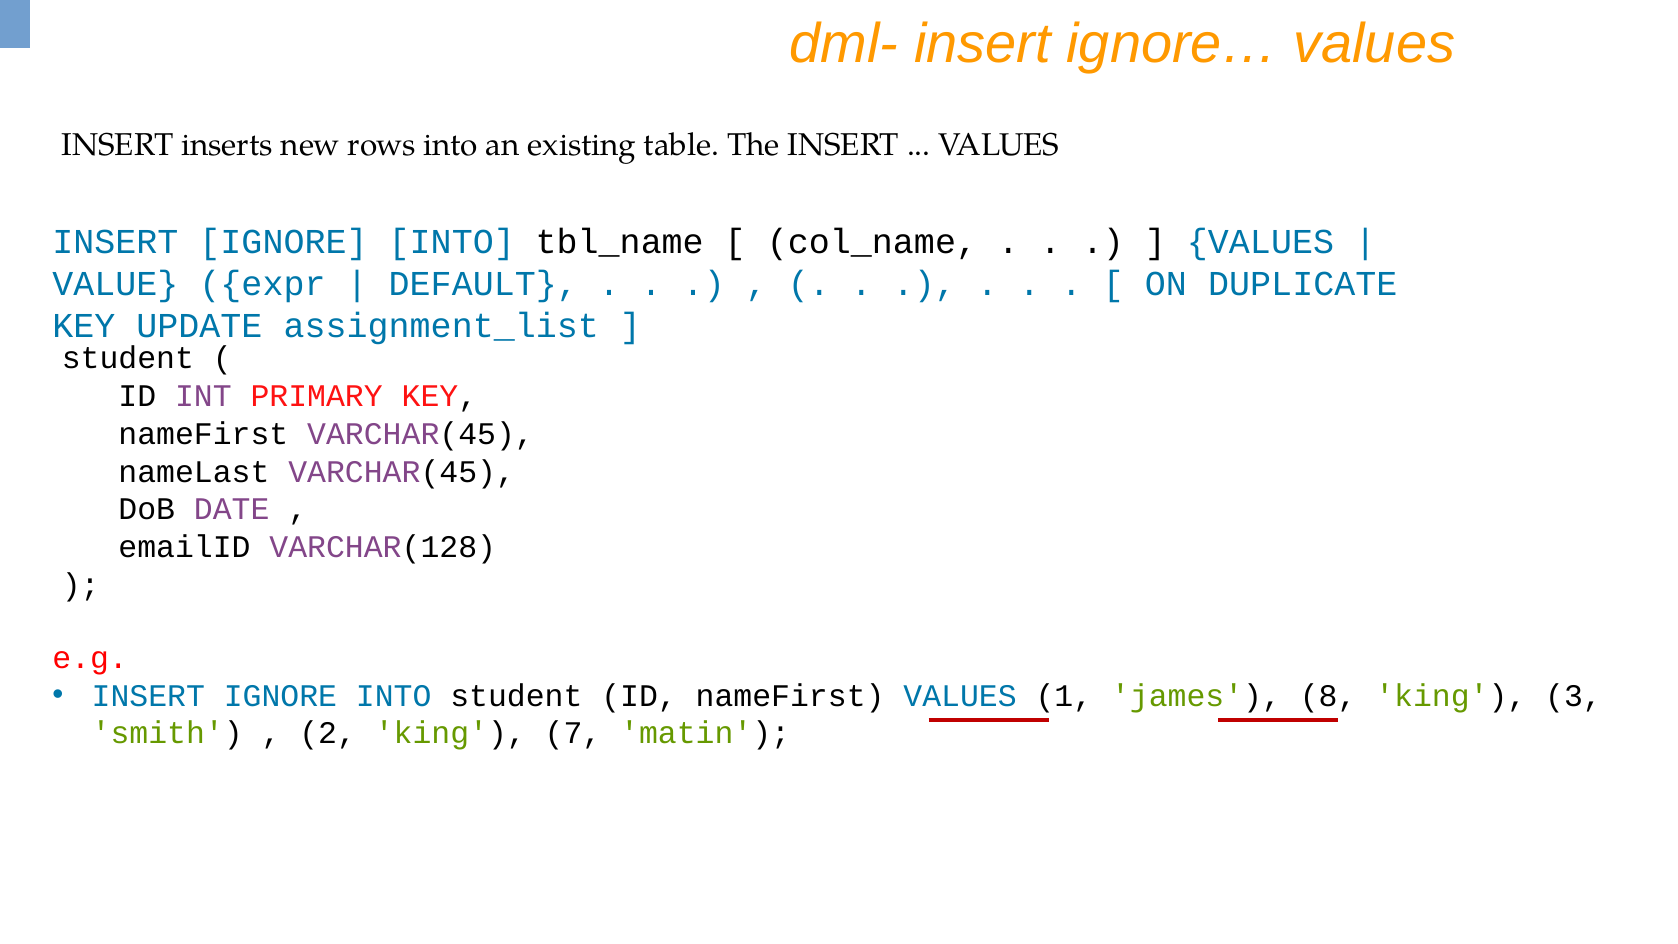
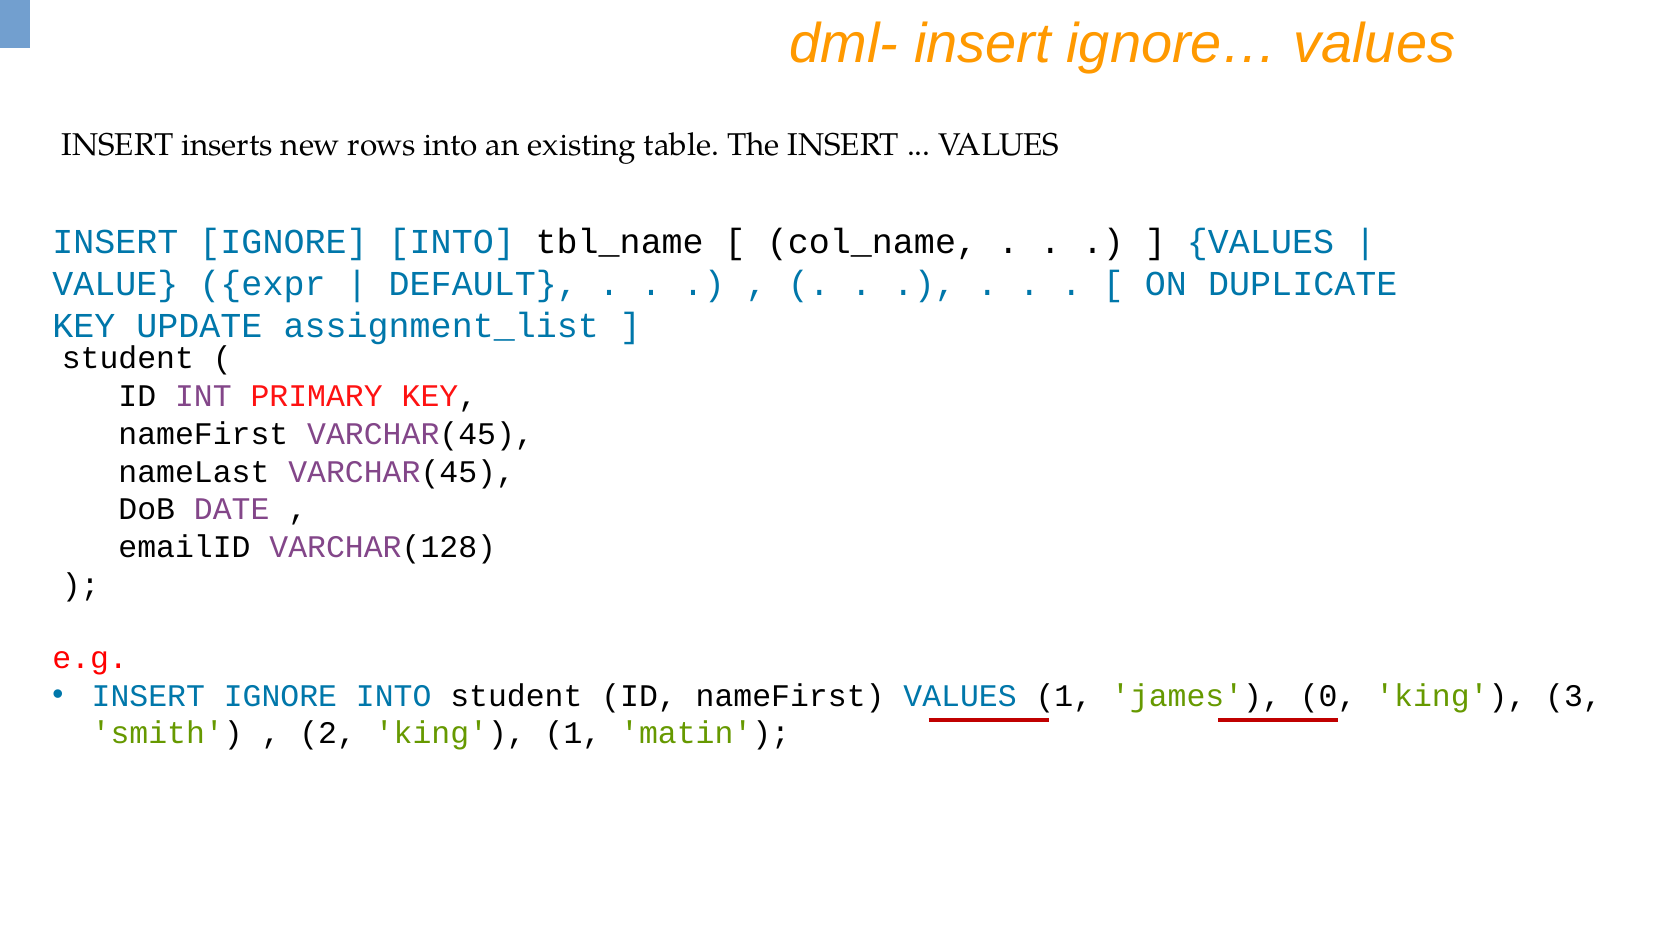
8: 8 -> 0 (1328, 696)
king 7: 7 -> 1 (573, 733)
